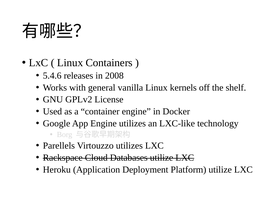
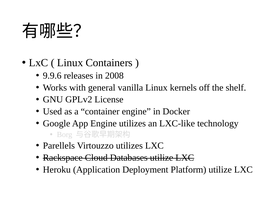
5.4.6: 5.4.6 -> 9.9.6 (52, 76)
